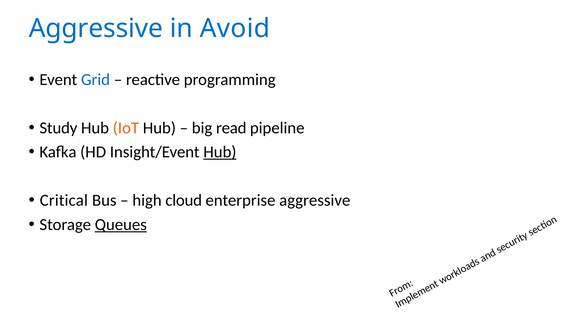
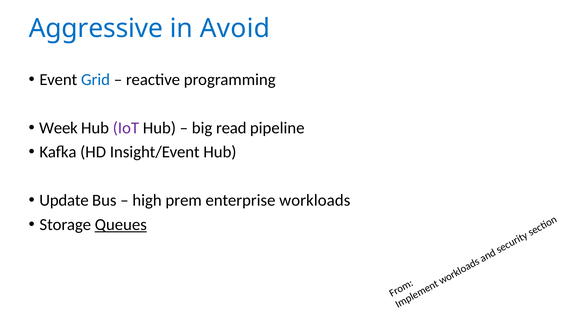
Study: Study -> Week (58, 128)
IoT colour: orange -> purple (126, 128)
Hub underline: present -> none (220, 152)
Critical: Critical -> Update (64, 200)
cloud: cloud -> prem (184, 200)
enterprise aggressive: aggressive -> workloads (315, 200)
